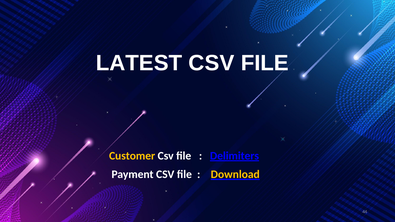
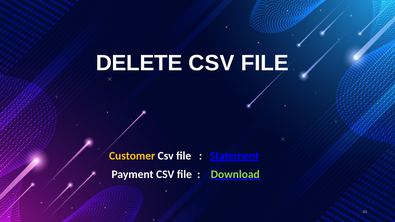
LATEST: LATEST -> DELETE (139, 63)
Delimiters: Delimiters -> Statement (235, 156)
Download colour: yellow -> light green (235, 175)
